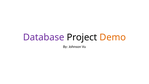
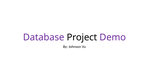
Demo colour: orange -> purple (113, 37)
